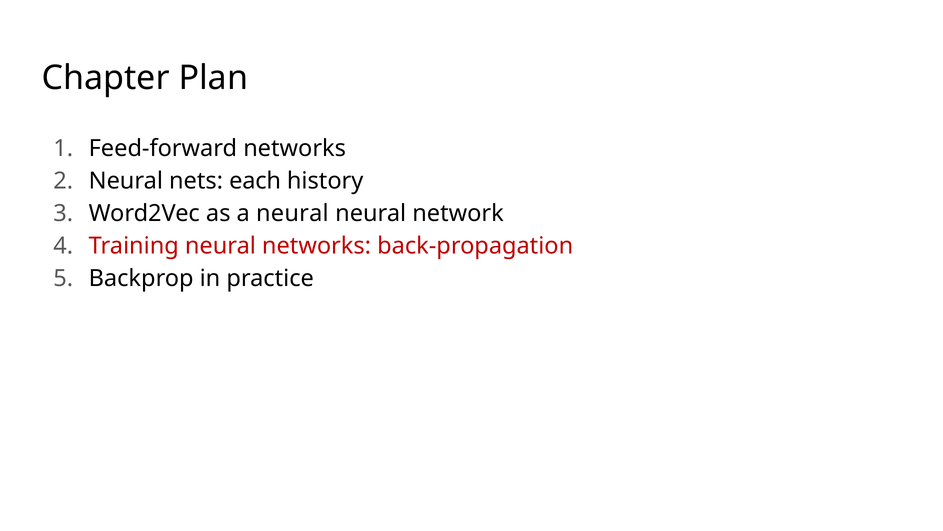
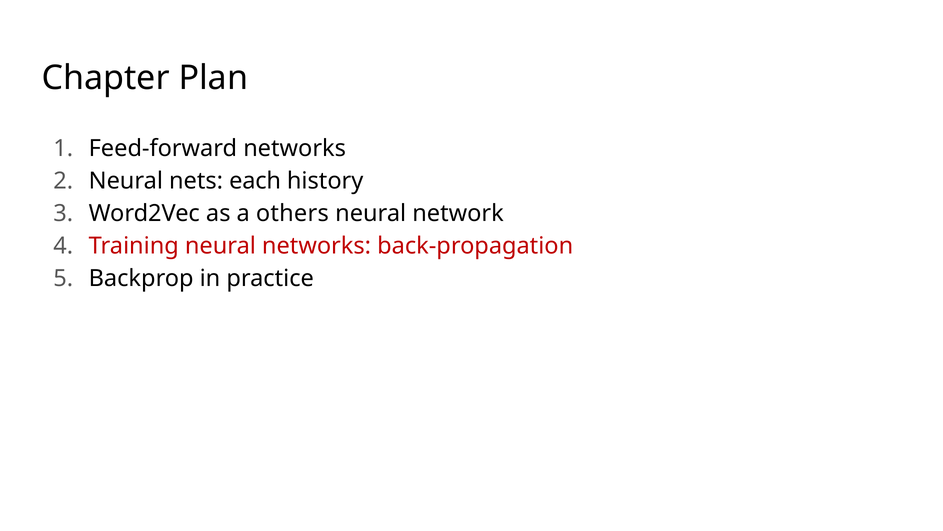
a neural: neural -> others (292, 213)
